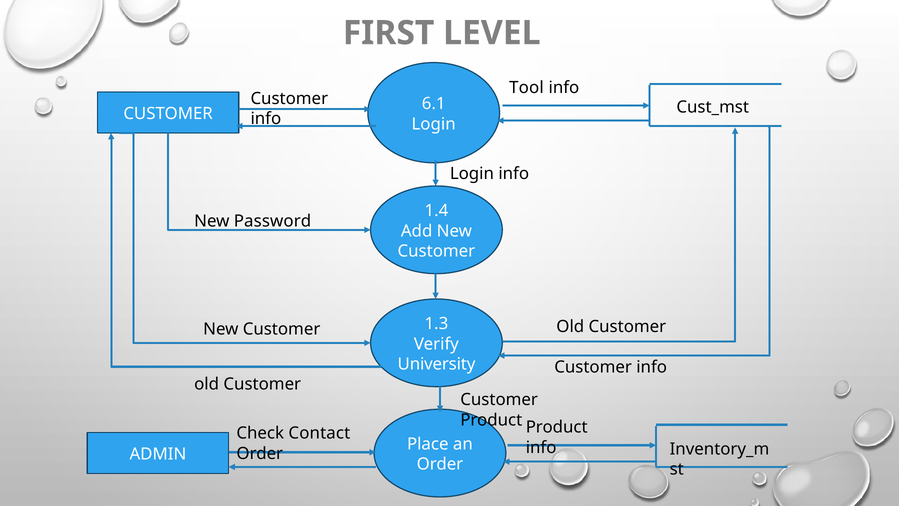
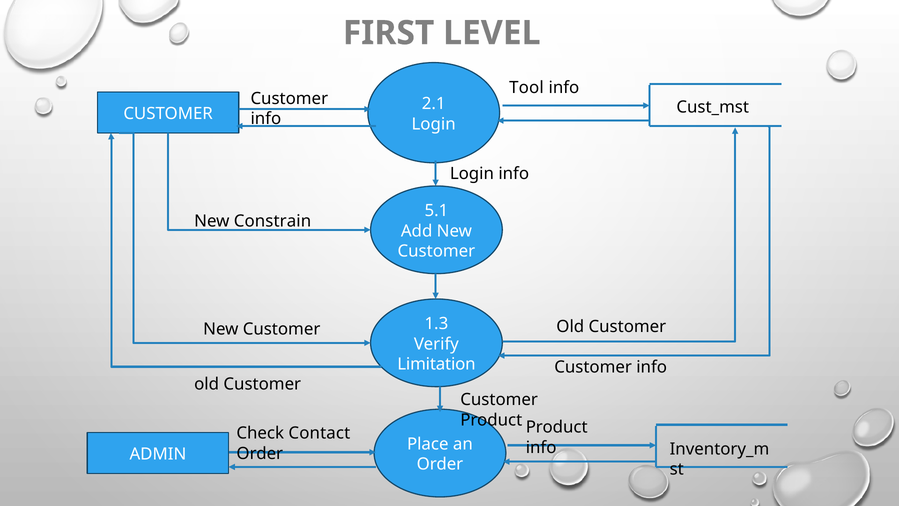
6.1: 6.1 -> 2.1 (434, 104)
1.4: 1.4 -> 5.1 (436, 211)
Password: Password -> Constrain (273, 221)
University: University -> Limitation (436, 364)
